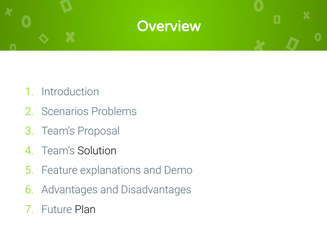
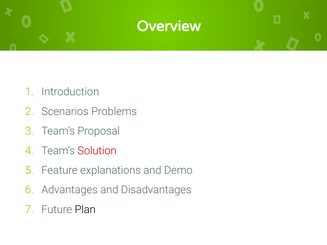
Solution colour: black -> red (97, 151)
